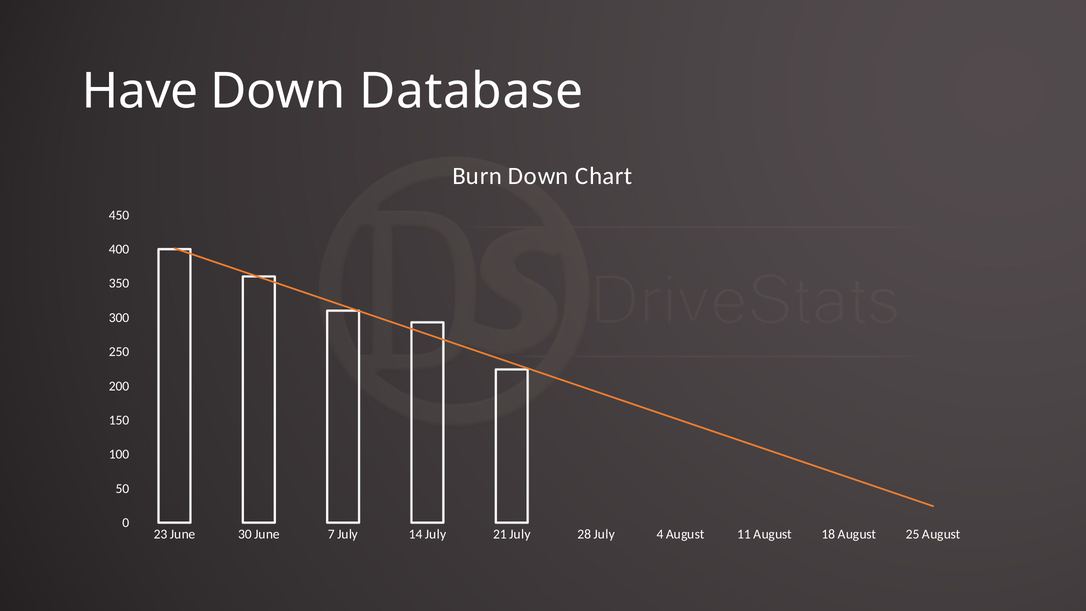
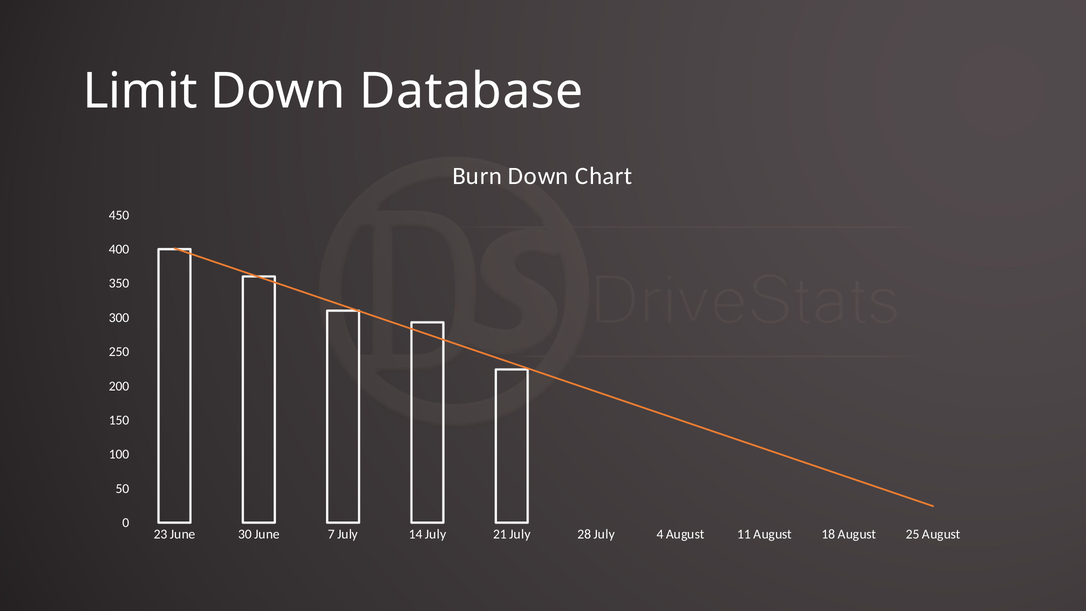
Have: Have -> Limit (140, 91)
